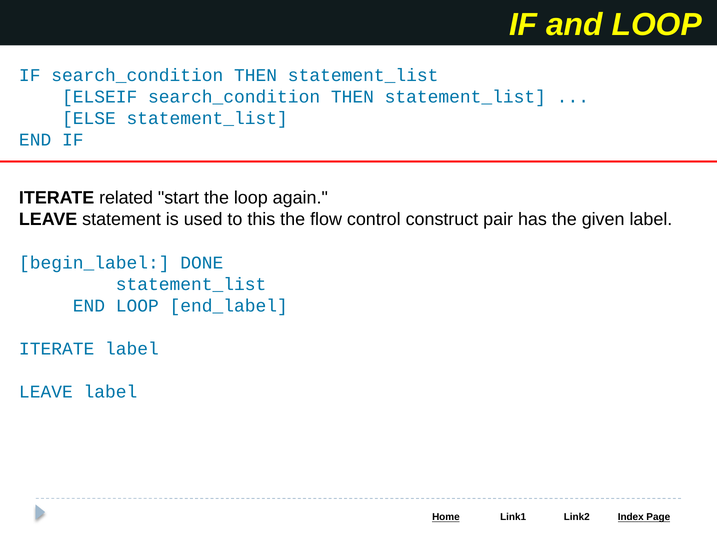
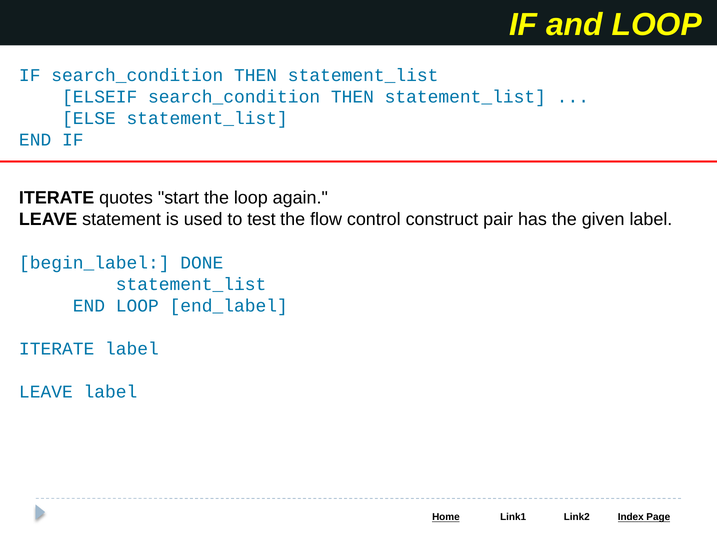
related: related -> quotes (126, 198)
this: this -> test (261, 219)
